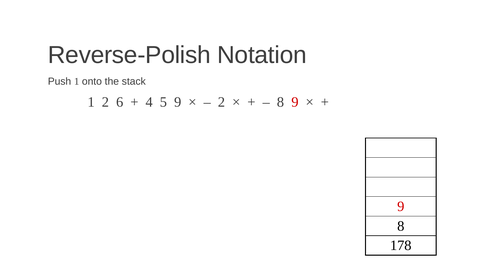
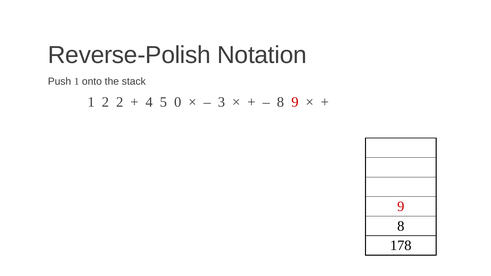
2 6: 6 -> 2 (120, 102)
5 9: 9 -> 0 (178, 102)
2: 2 -> 3 (221, 102)
